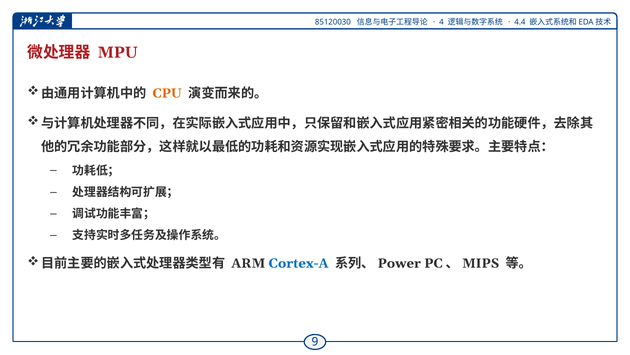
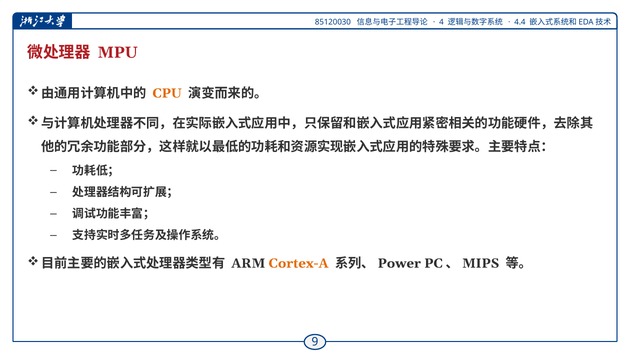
Cortex-A colour: blue -> orange (299, 263)
